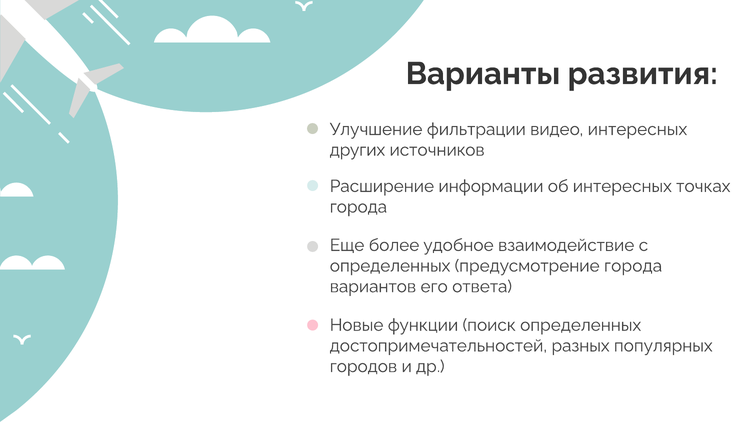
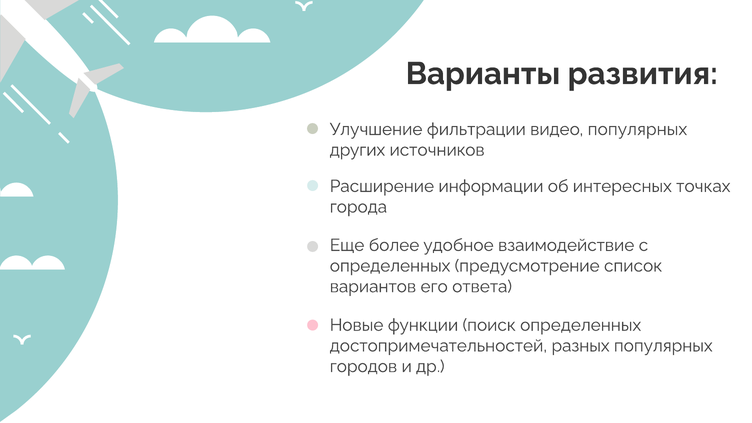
видео интересных: интересных -> популярных (637, 129)
предусмотрение города: города -> список (633, 266)
